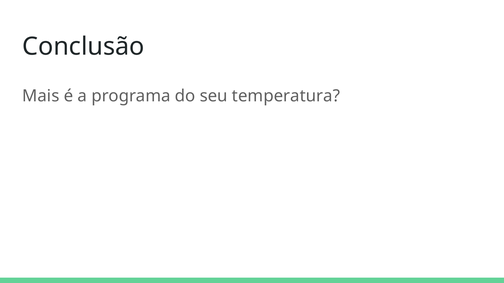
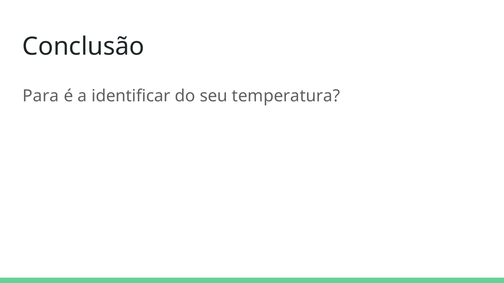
Mais: Mais -> Para (41, 96)
programa: programa -> identificar (131, 96)
